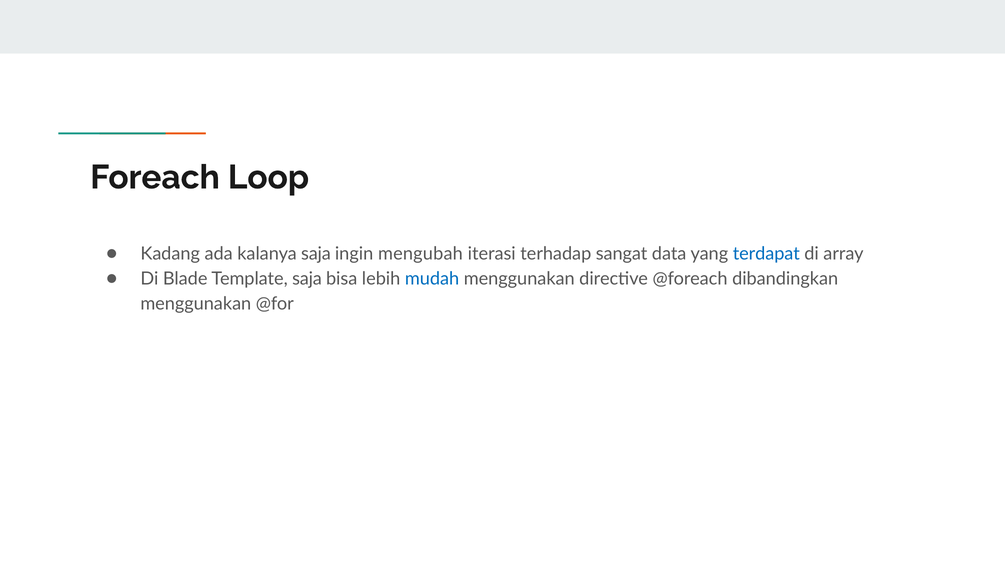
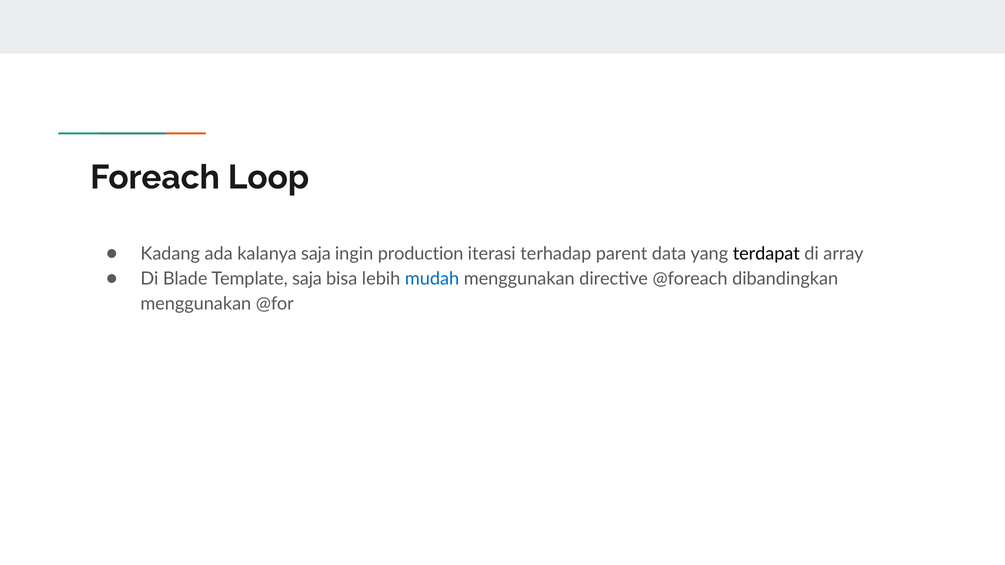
mengubah: mengubah -> production (421, 254)
sangat: sangat -> parent (622, 254)
terdapat colour: blue -> black (766, 254)
